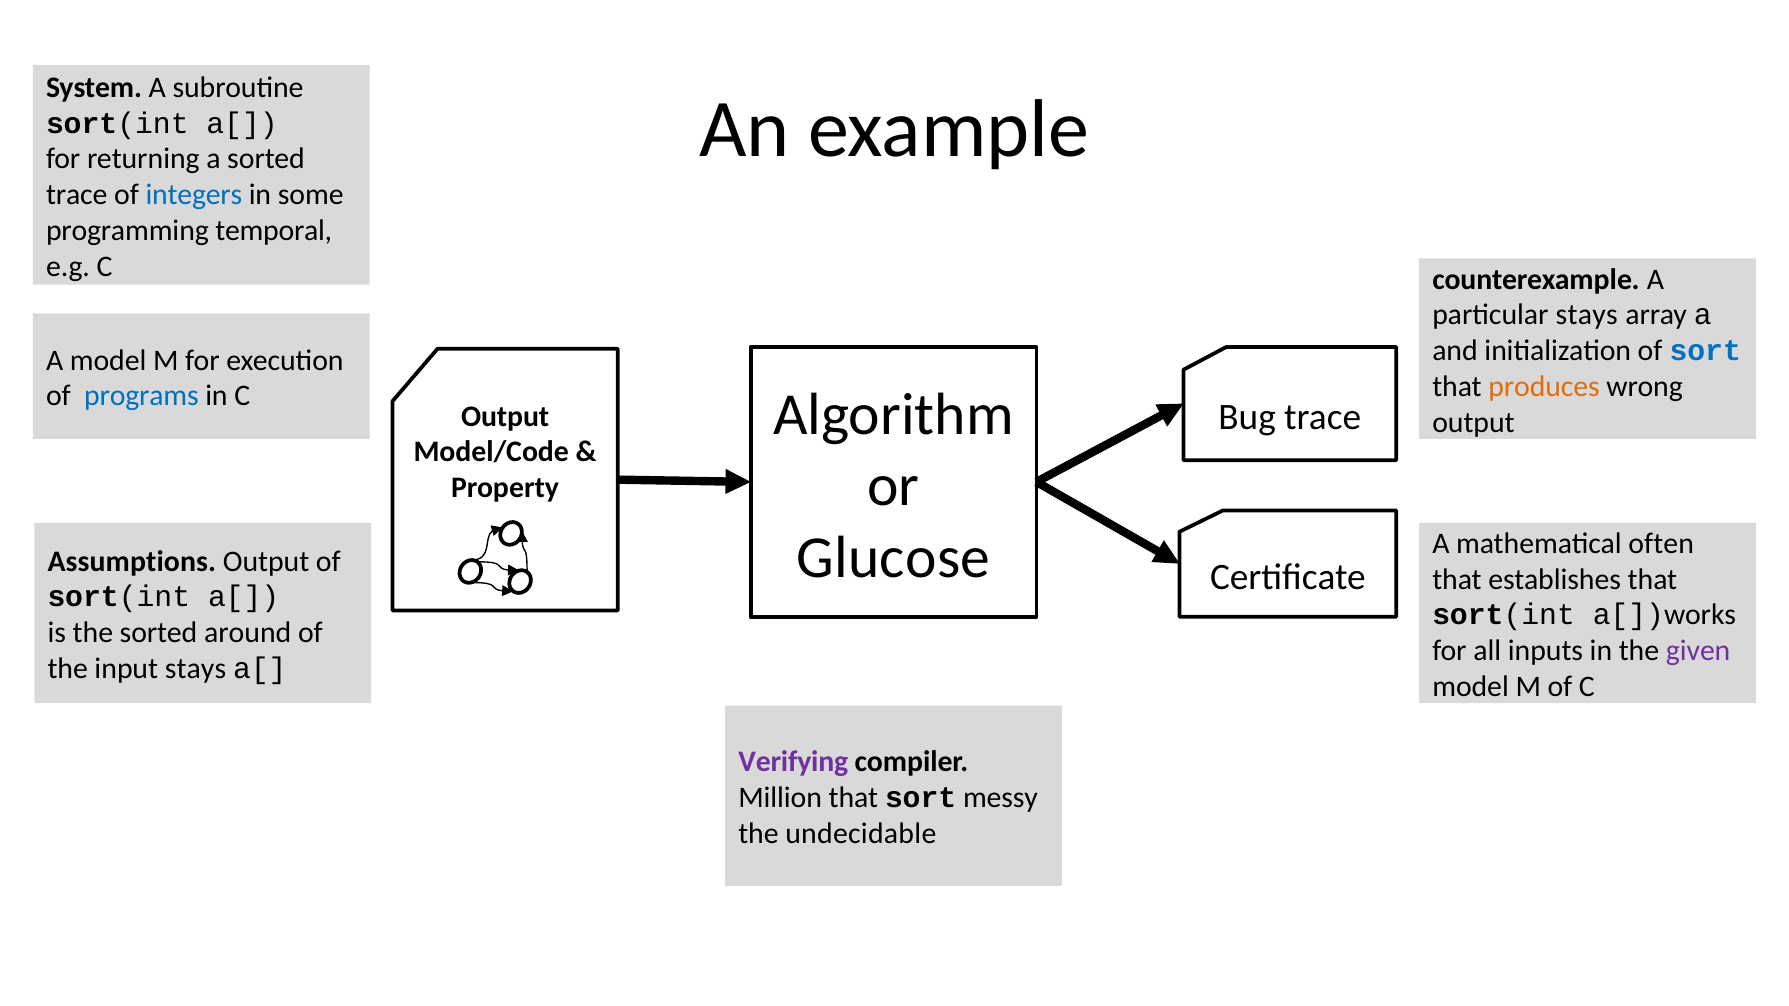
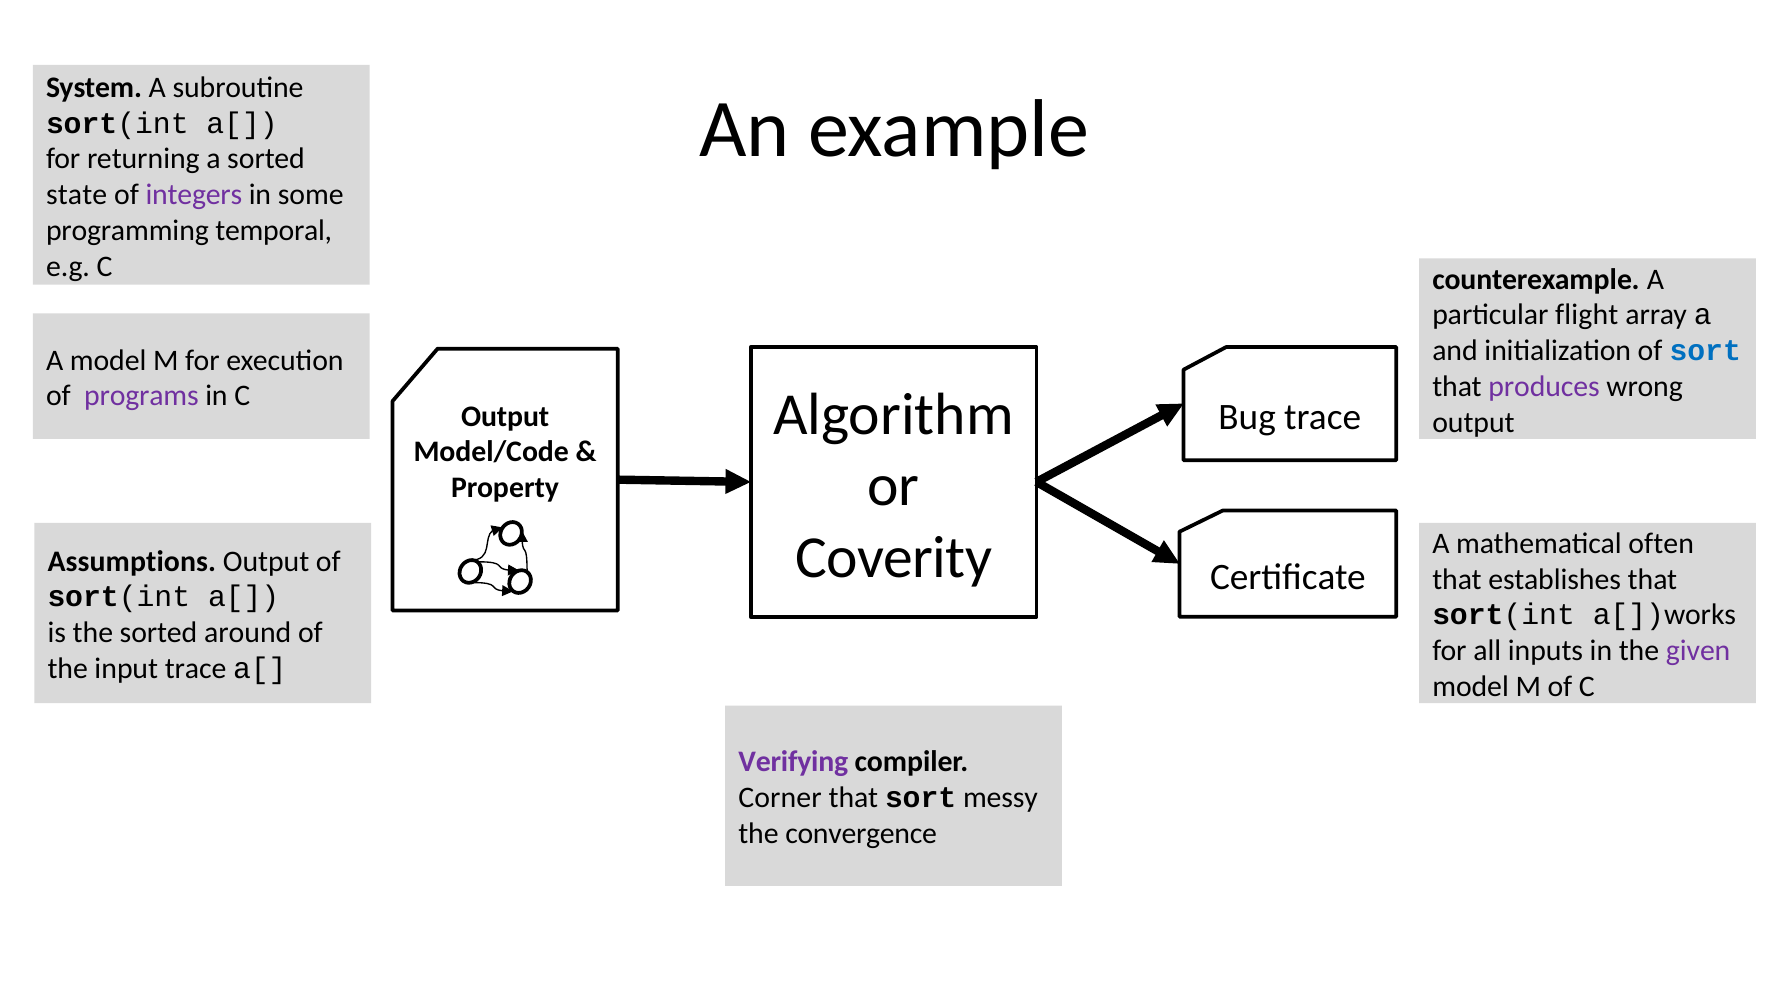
trace: trace -> state (77, 195)
integers colour: blue -> purple (194, 195)
particular stays: stays -> flight (1587, 315)
produces colour: orange -> purple (1544, 387)
programs colour: blue -> purple (141, 396)
Glucose: Glucose -> Coverity (894, 558)
input stays: stays -> trace (196, 669)
Million: Million -> Corner (780, 798)
undecidable: undecidable -> convergence (861, 834)
